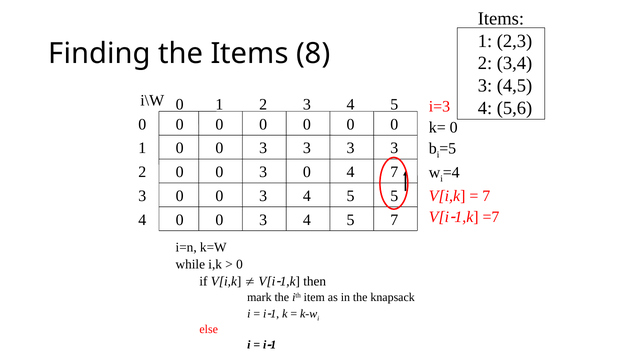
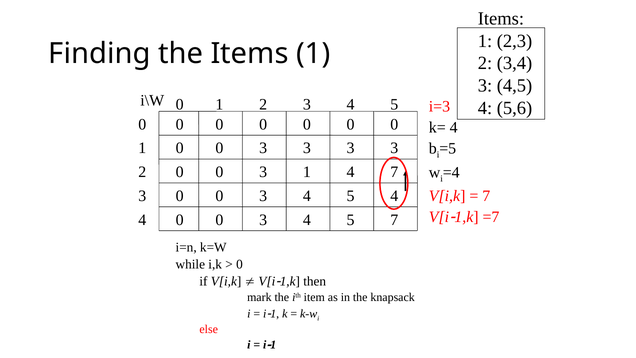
the Items 8: 8 -> 1 (313, 53)
k= 0: 0 -> 4 (454, 127)
0 3 0: 0 -> 1 (307, 172)
5 5: 5 -> 4 (394, 196)
